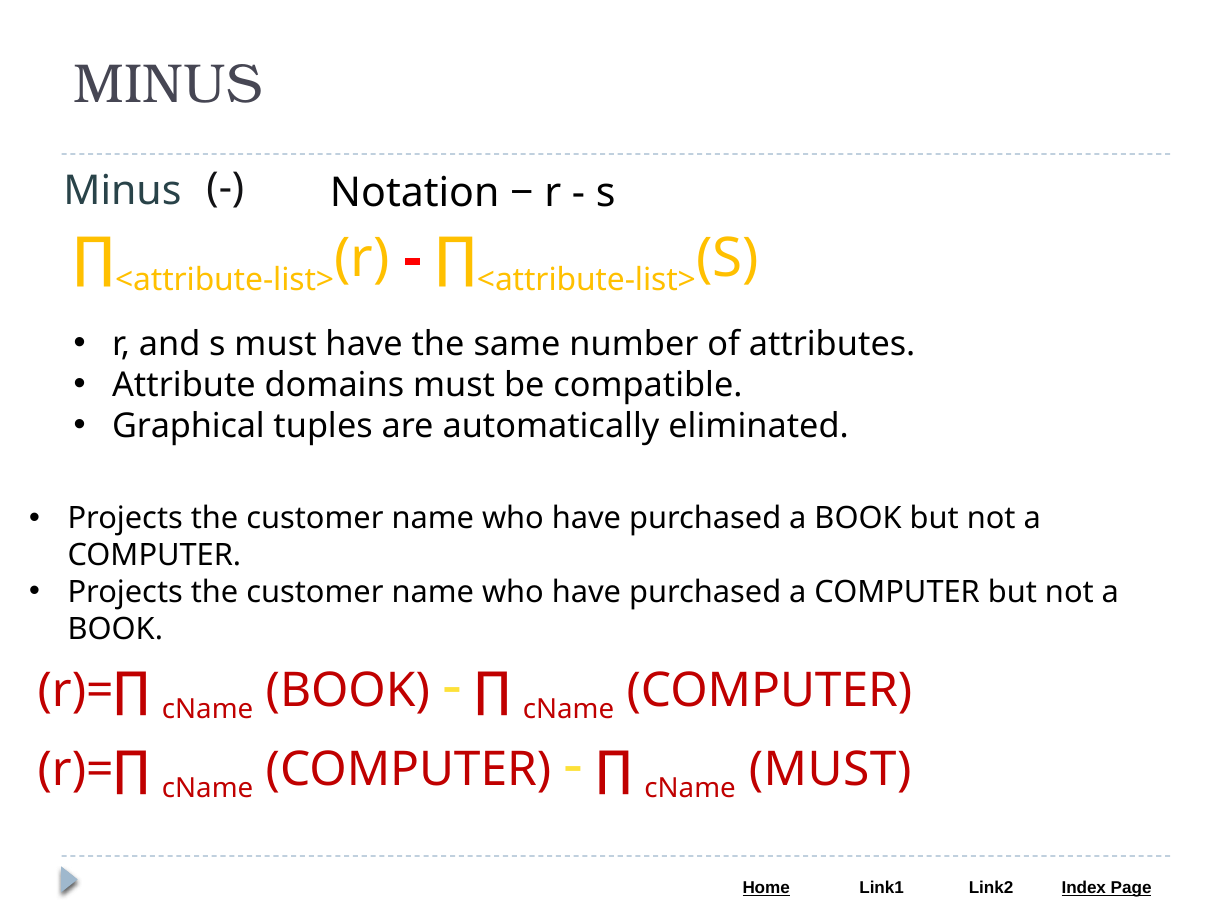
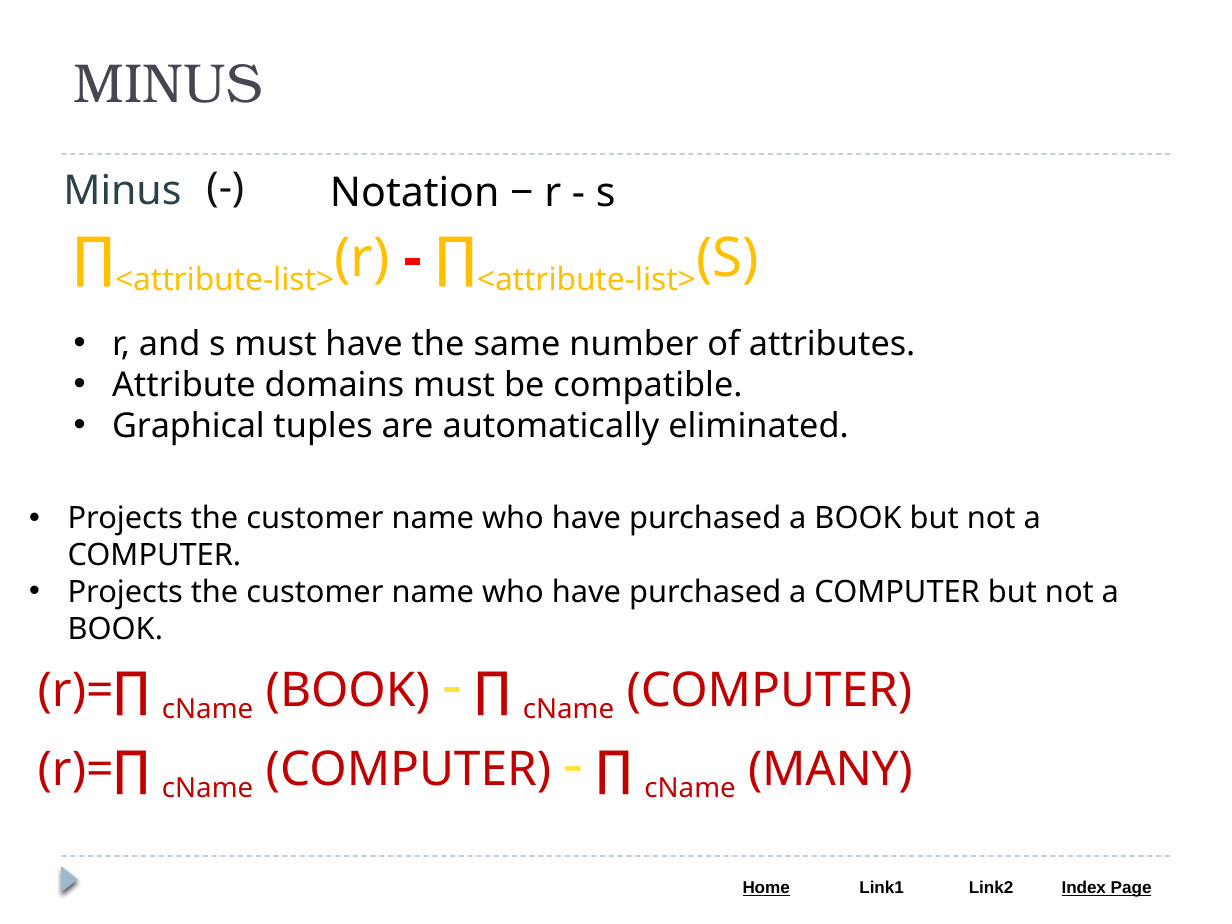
cName MUST: MUST -> MANY (831, 770)
